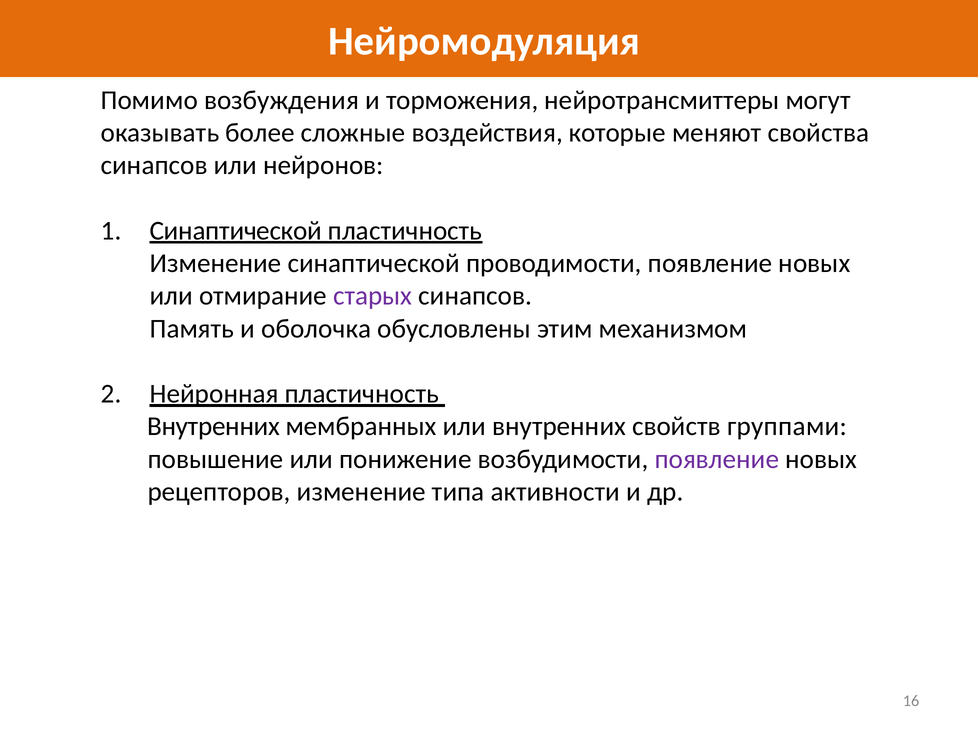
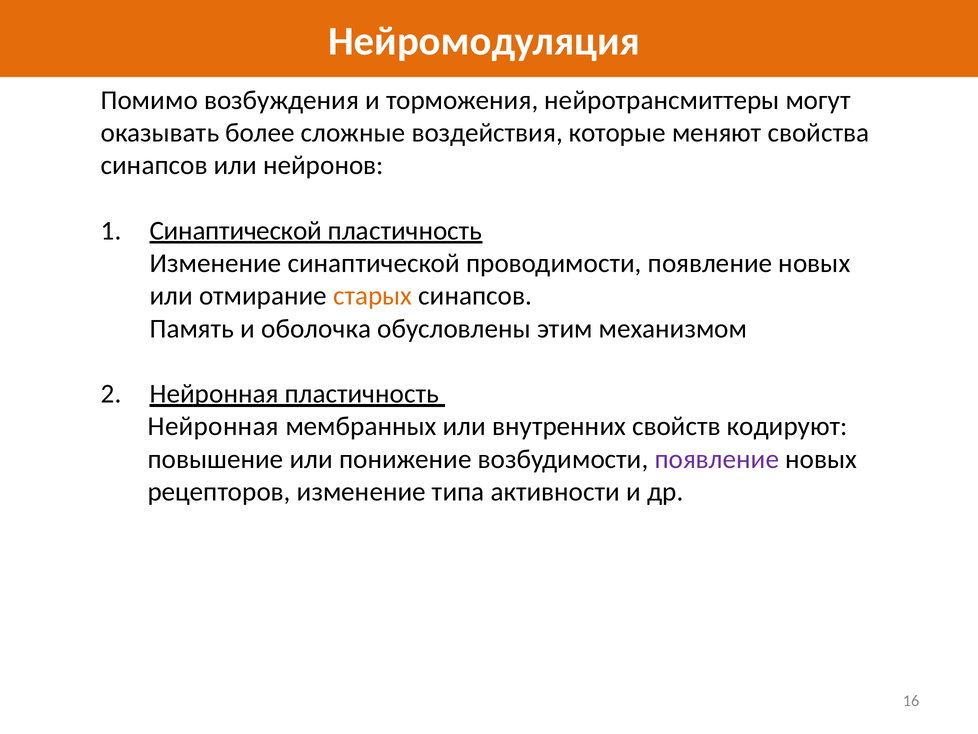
старых colour: purple -> orange (373, 296)
Внутренних: Внутренних -> Нейронная (213, 426)
группами: группами -> кодируют (787, 426)
